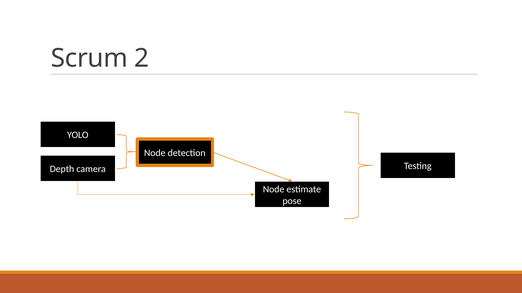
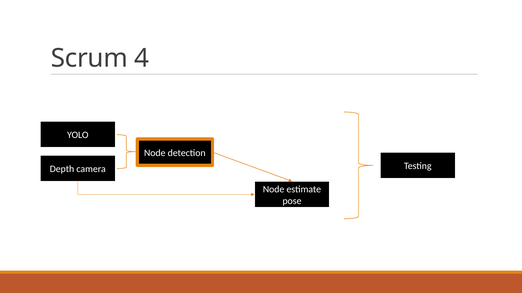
2: 2 -> 4 (142, 58)
